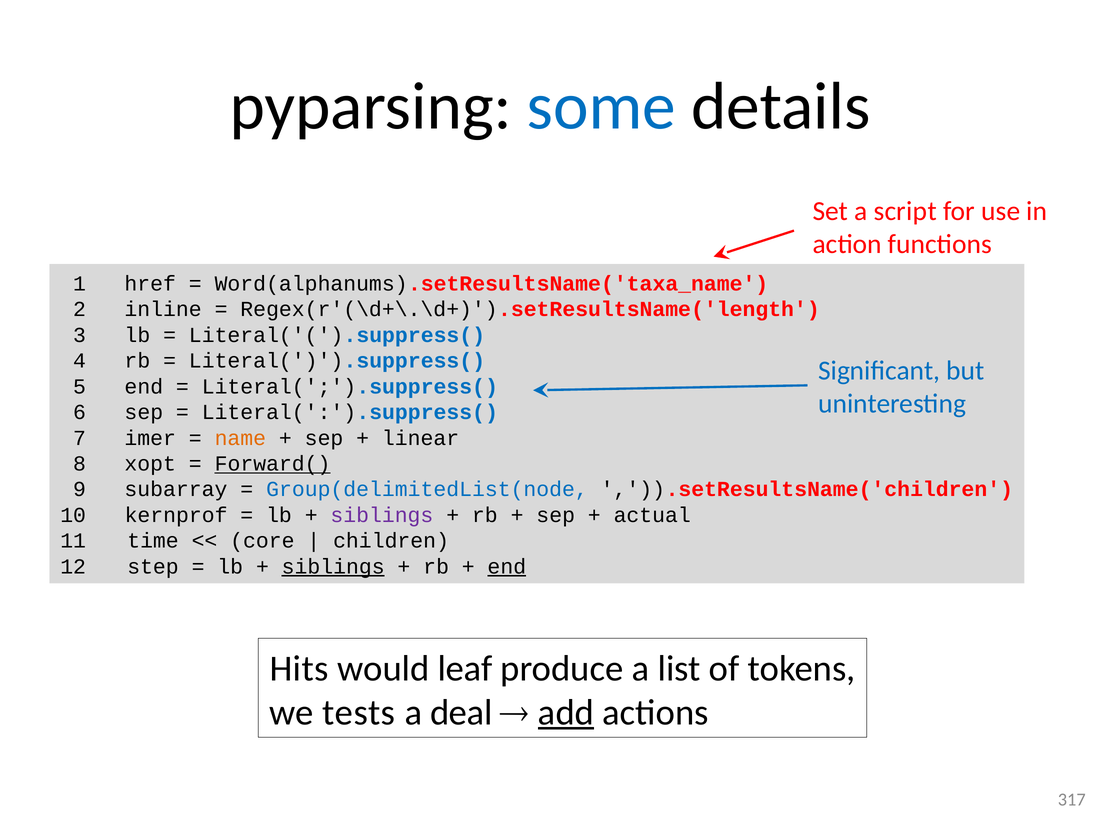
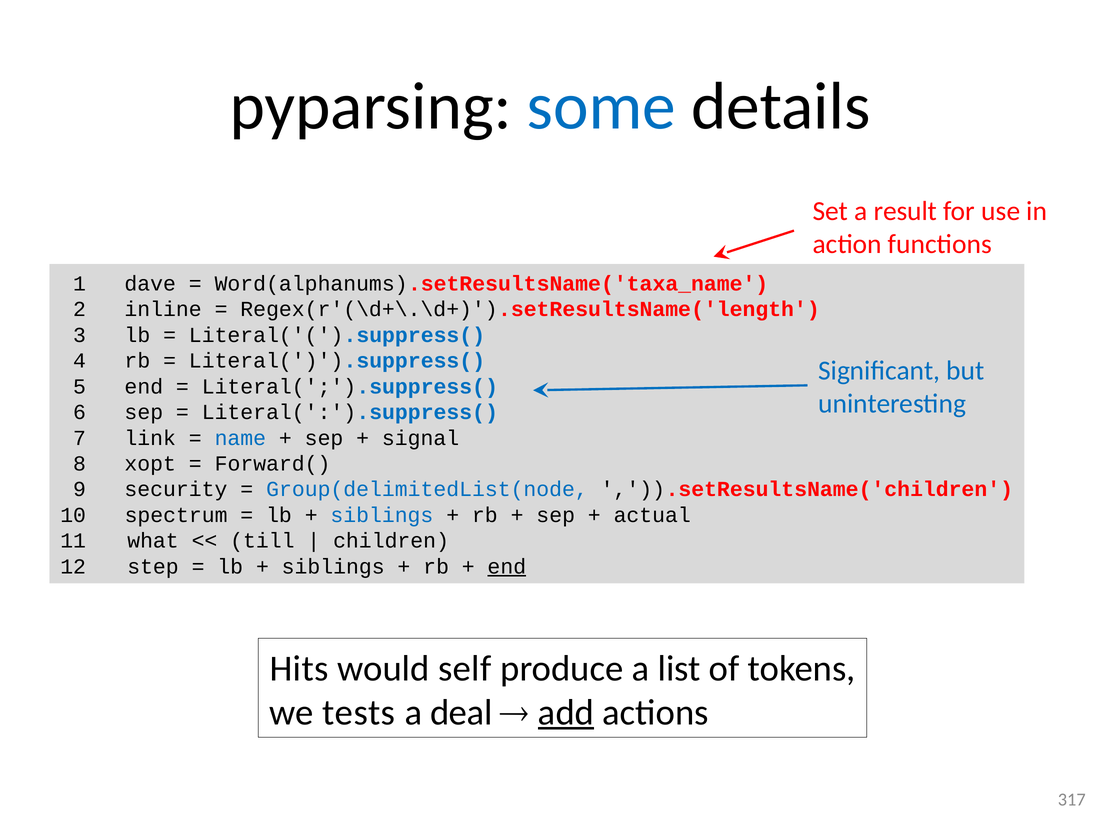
script: script -> result (905, 211)
href: href -> dave (150, 284)
imer: imer -> link (150, 438)
name colour: orange -> blue (240, 438)
linear: linear -> signal (421, 438)
Forward( underline: present -> none (273, 464)
subarray: subarray -> security (176, 489)
kernprof: kernprof -> spectrum (176, 515)
siblings colour: purple -> blue (382, 515)
time: time -> what (153, 541)
core: core -> till (262, 541)
siblings underline: present -> none (333, 566)
leaf: leaf -> self (465, 668)
